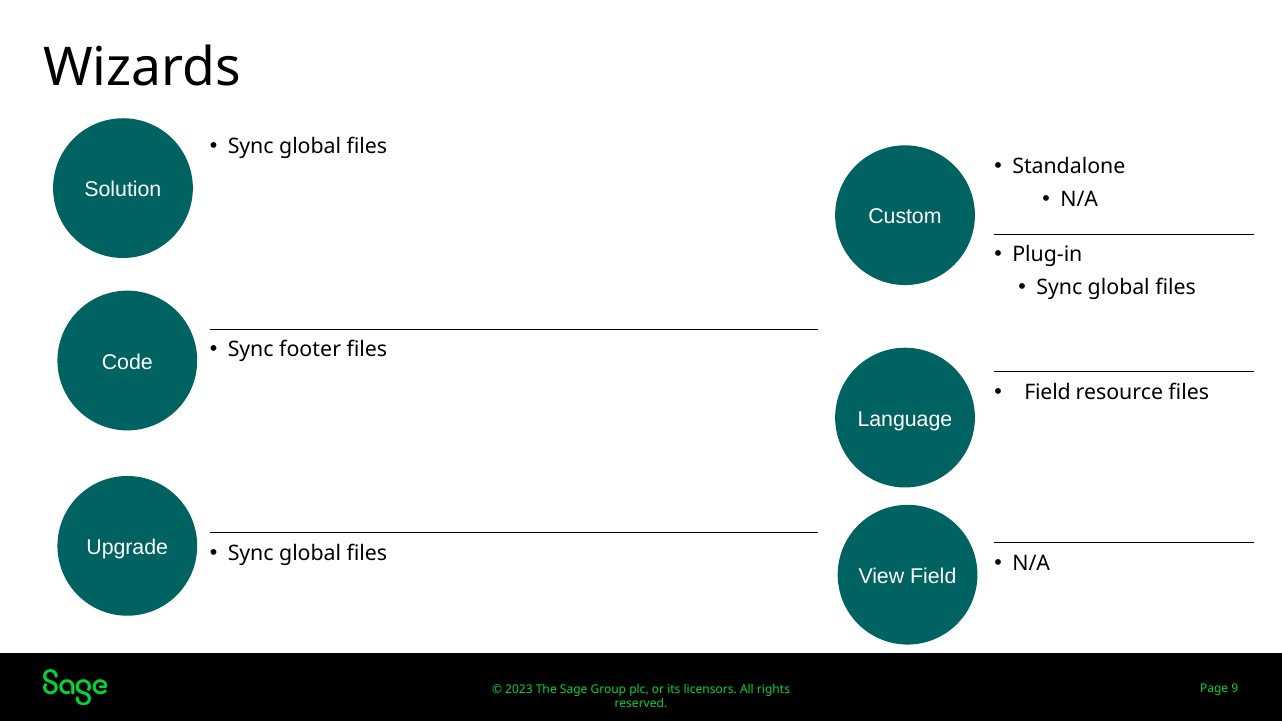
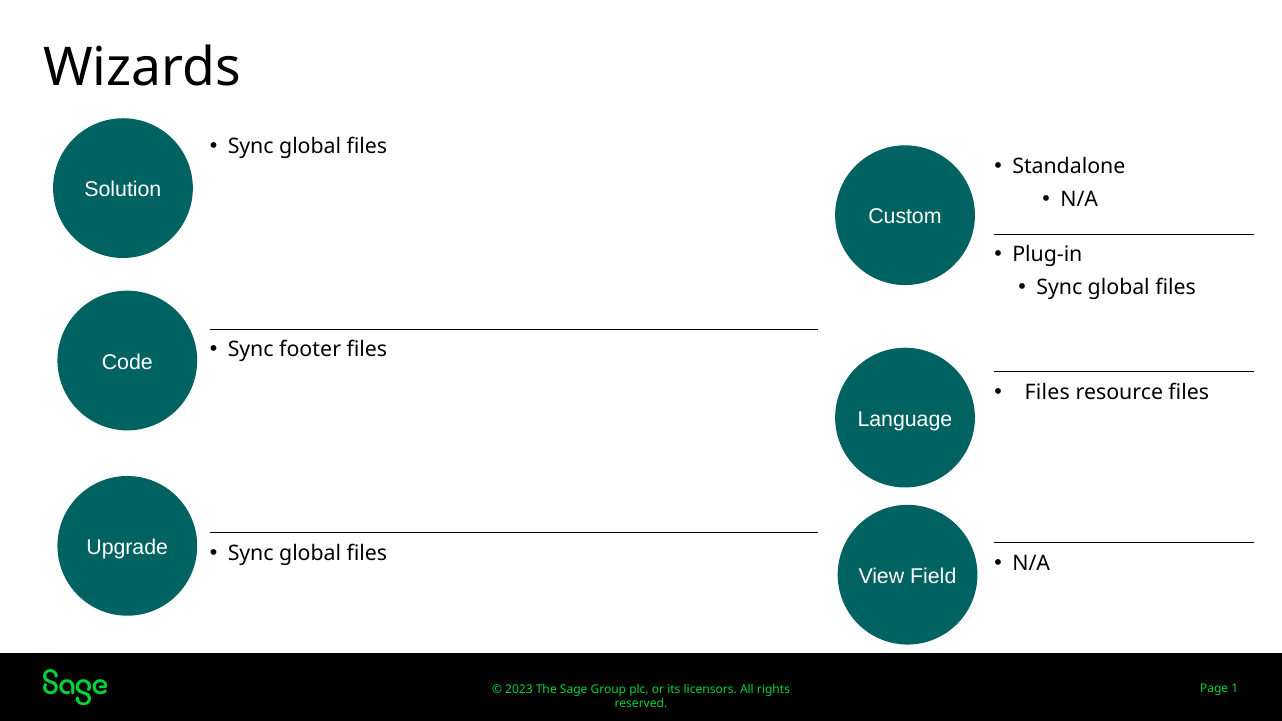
Field: Field -> Files (1047, 393)
9: 9 -> 1 (1235, 688)
